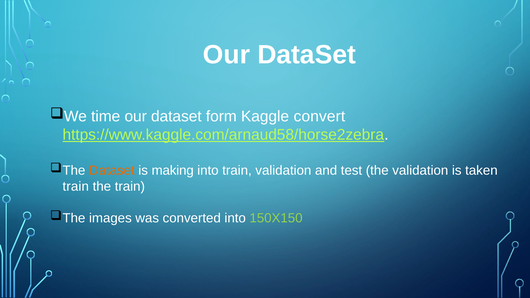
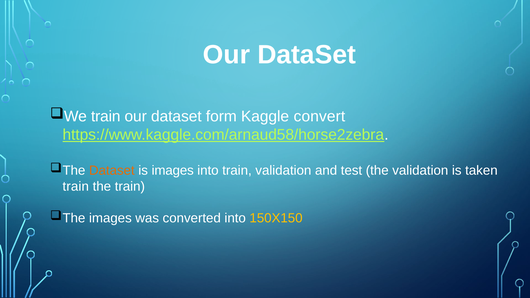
time: time -> train (106, 116)
is making: making -> images (173, 170)
150X150 colour: light green -> yellow (276, 218)
